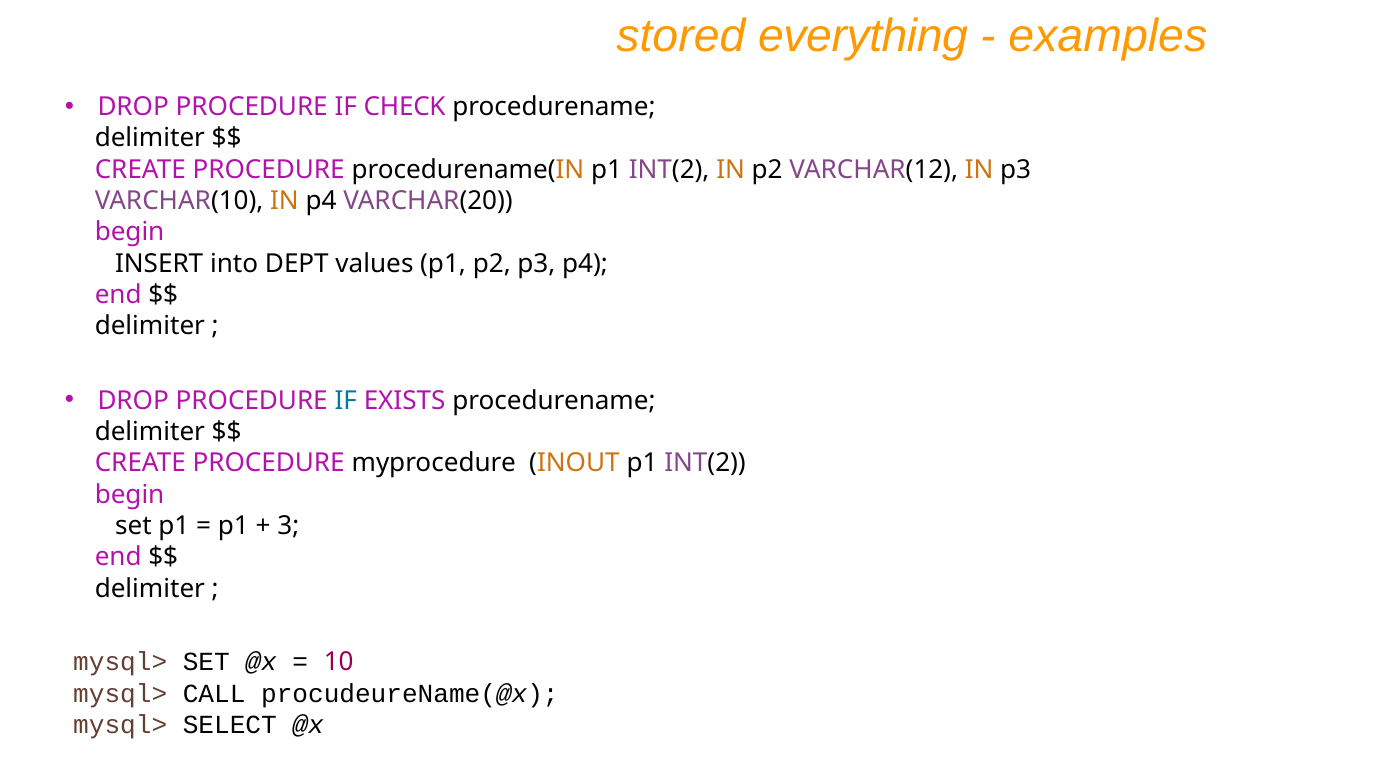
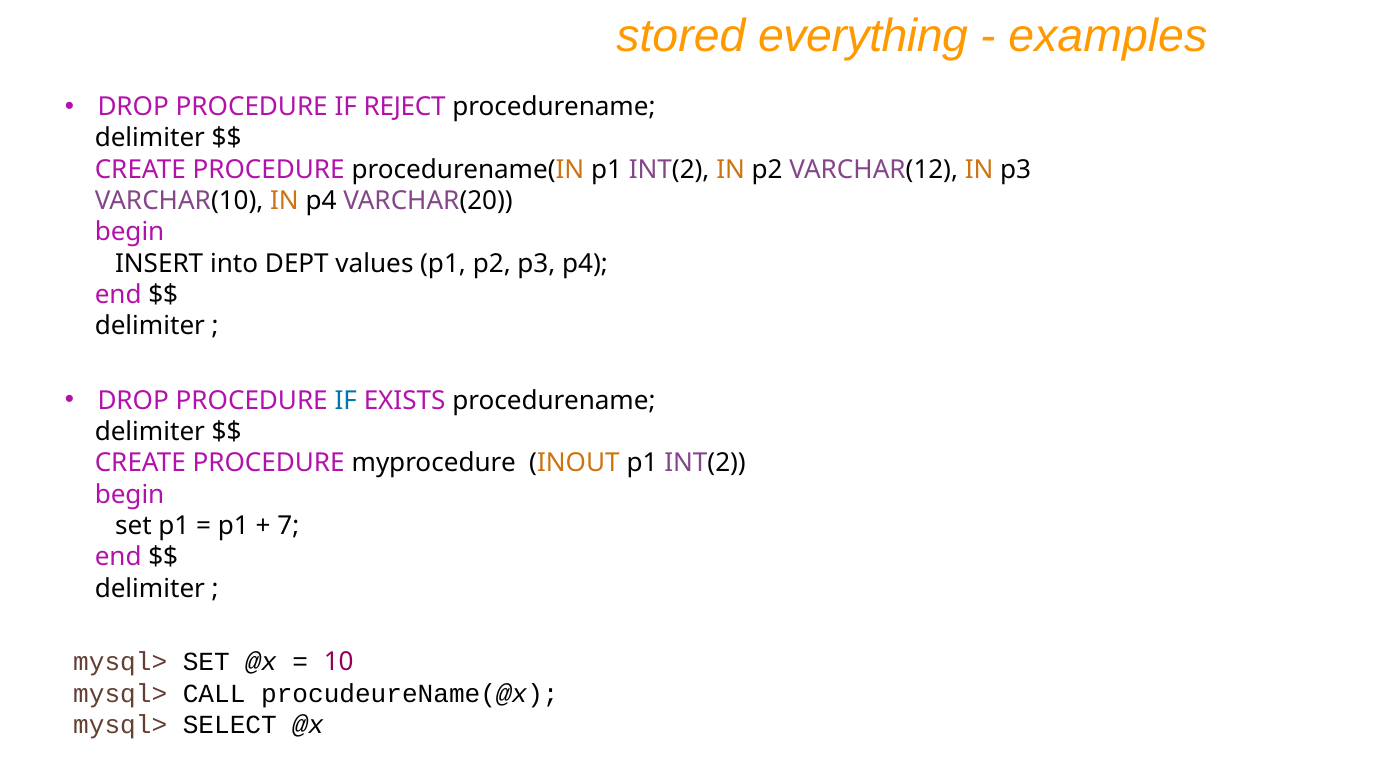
CHECK: CHECK -> REJECT (405, 107)
3: 3 -> 7 (288, 526)
